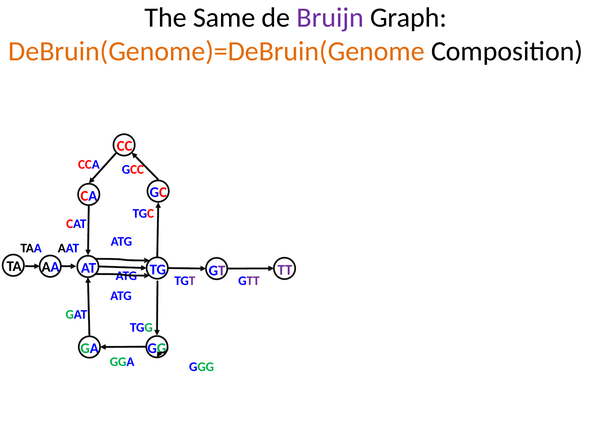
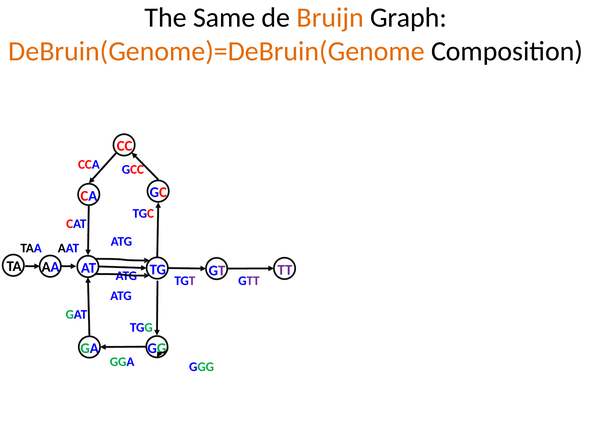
Bruijn colour: purple -> orange (330, 18)
